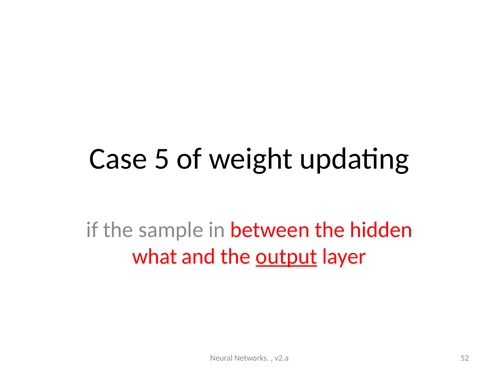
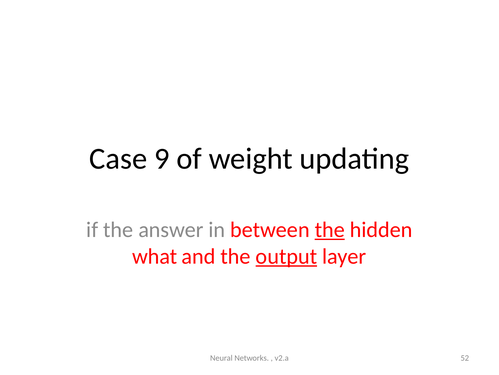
5: 5 -> 9 (162, 158)
sample: sample -> answer (171, 229)
the underline: none -> present (330, 229)
